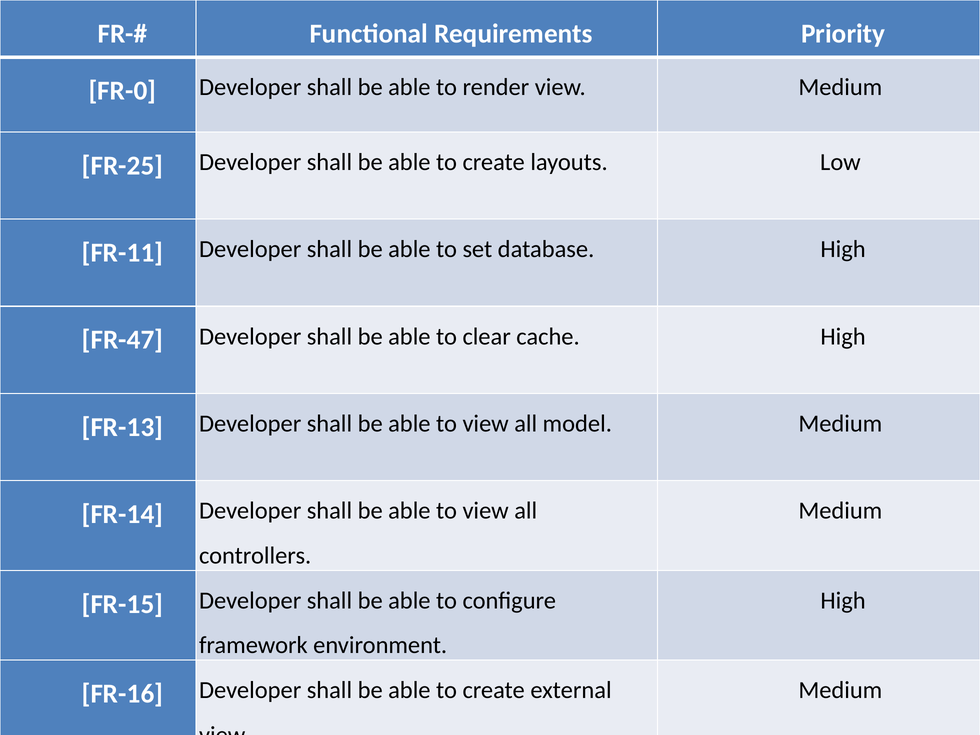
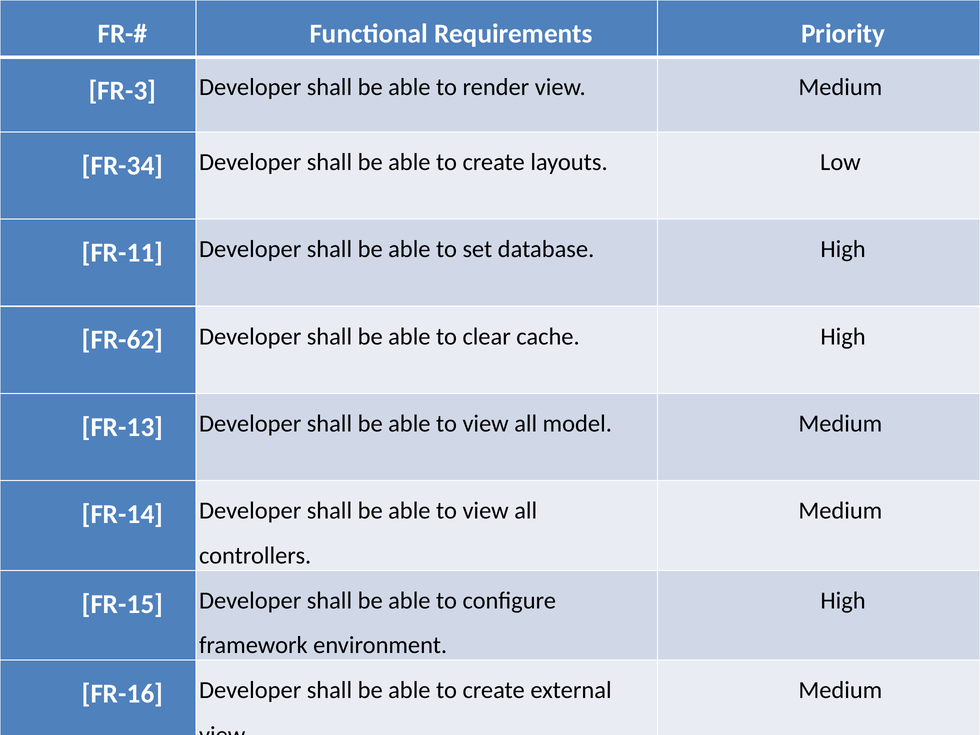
FR-0: FR-0 -> FR-3 (122, 91)
FR-25: FR-25 -> FR-34 (122, 166)
FR-47: FR-47 -> FR-62 (122, 340)
